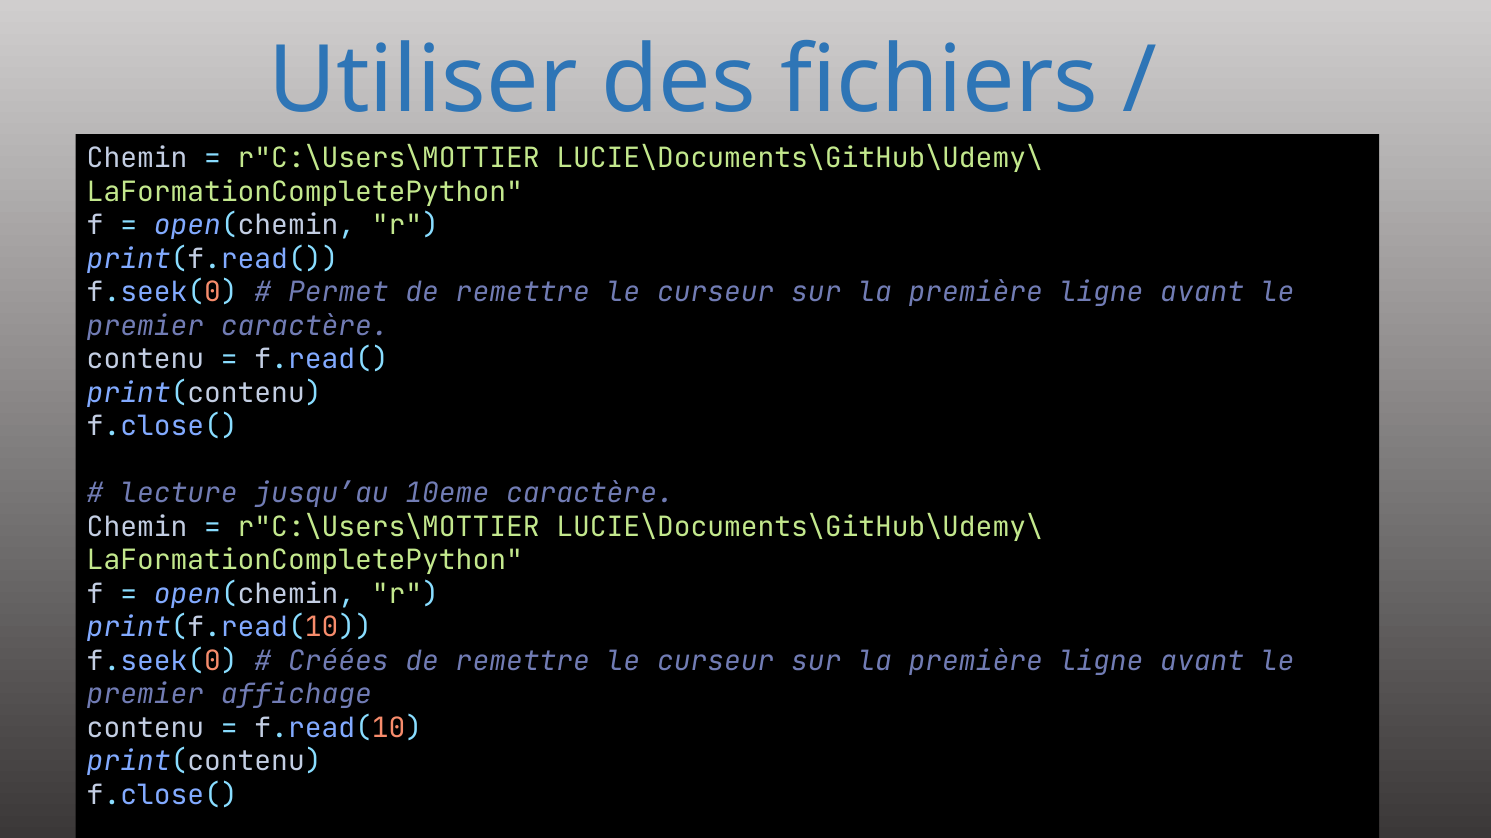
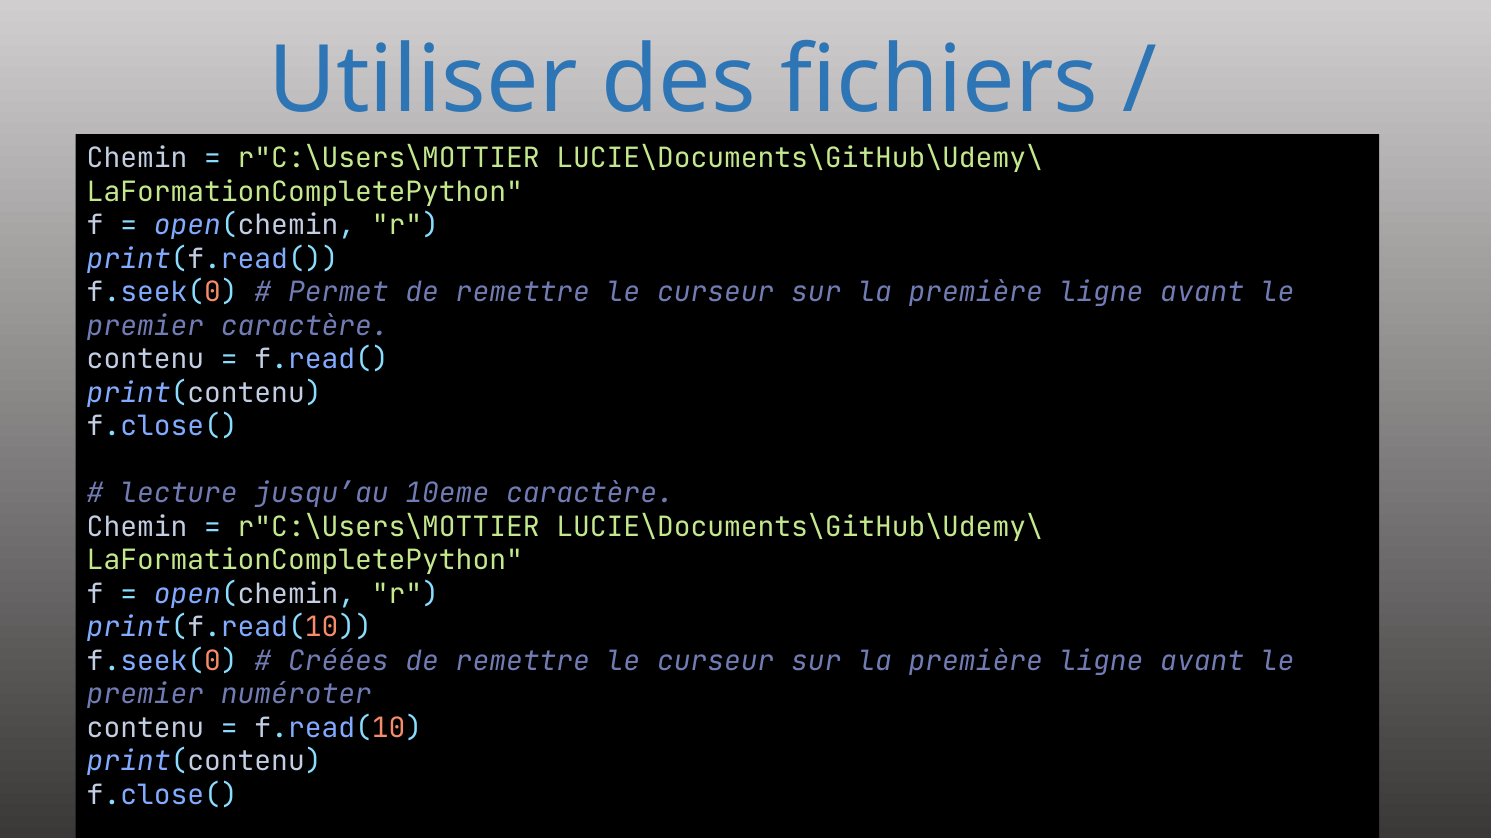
affichage: affichage -> numéroter (305, 695)
